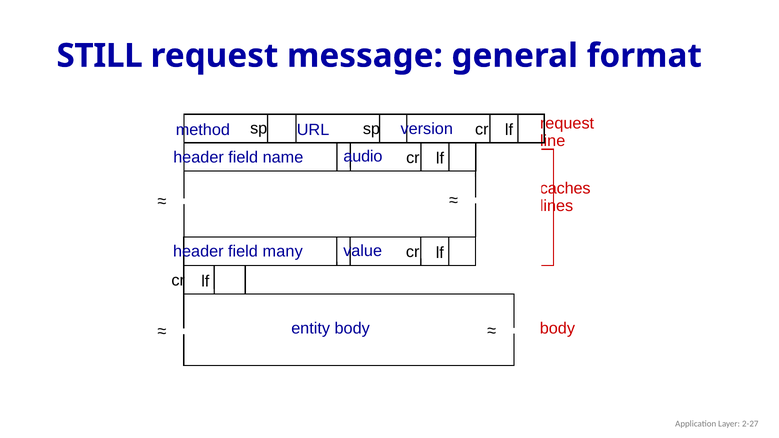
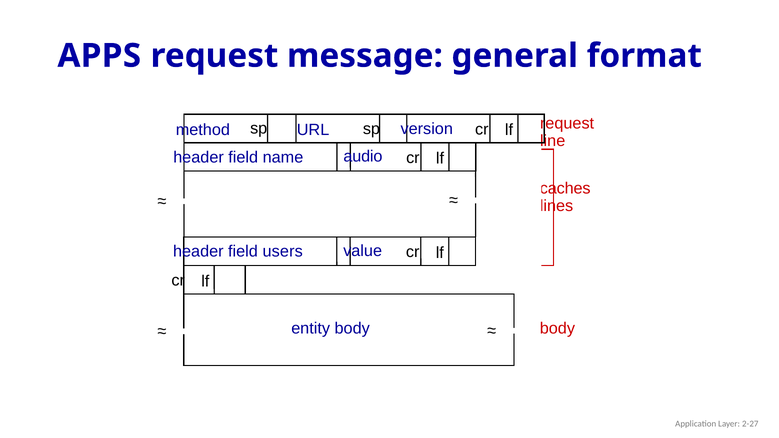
STILL: STILL -> APPS (99, 56)
many: many -> users (283, 252)
